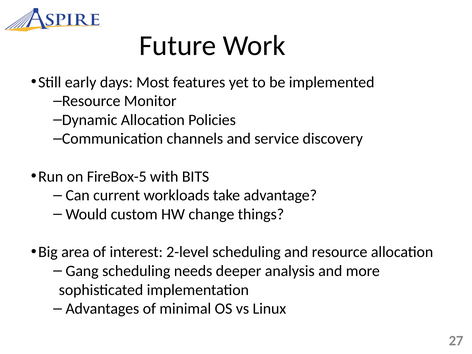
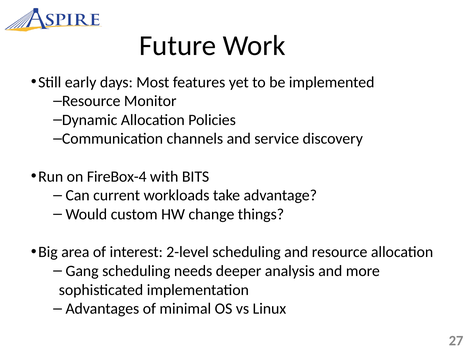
FireBox-5: FireBox-5 -> FireBox-4 (117, 177)
